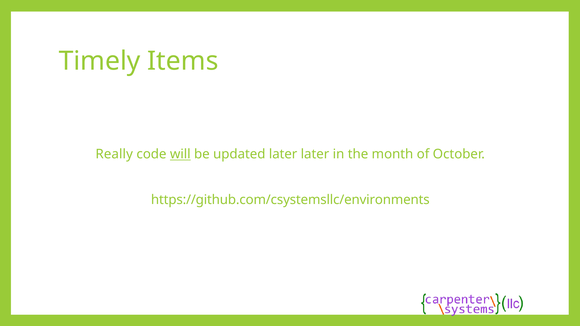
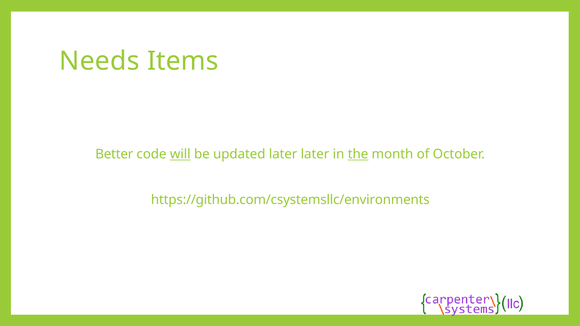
Timely: Timely -> Needs (99, 61)
Really: Really -> Better (114, 154)
the underline: none -> present (358, 154)
